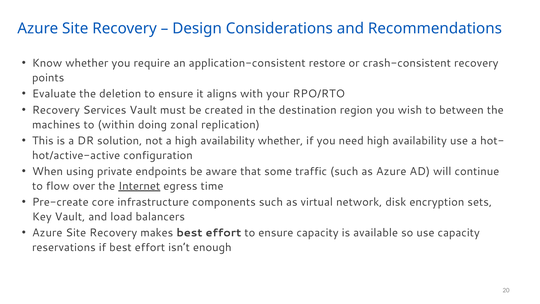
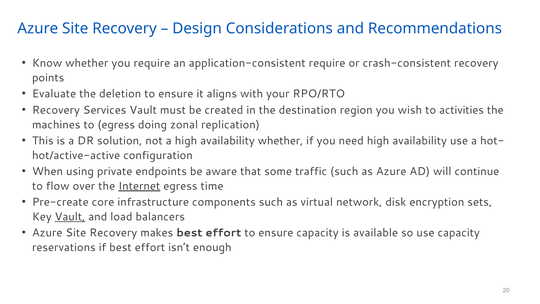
application-consistent restore: restore -> require (327, 63)
between: between -> activities (462, 110)
to within: within -> egress (116, 125)
Vault underline: none -> present (70, 216)
